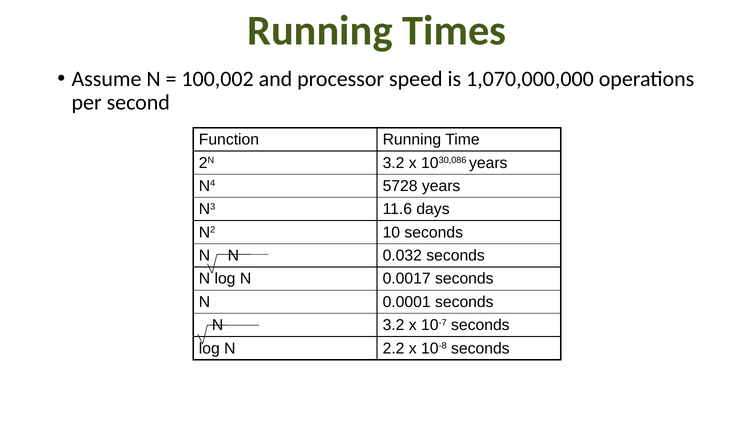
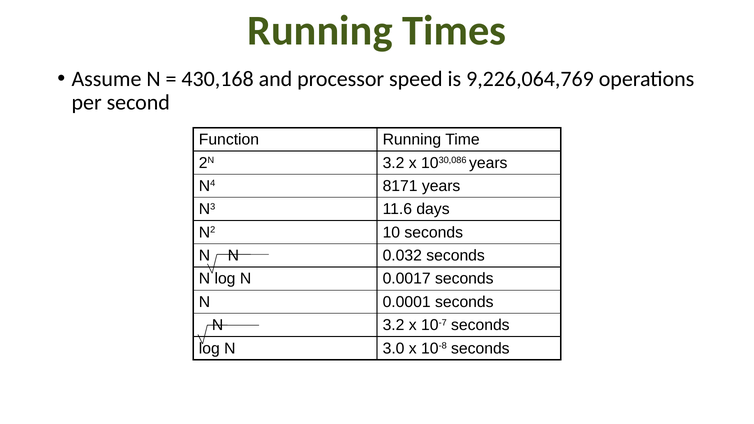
100,002: 100,002 -> 430,168 (218, 79)
1,070,000,000: 1,070,000,000 -> 9,226,064,769 (530, 79)
5728: 5728 -> 8171 (400, 186)
2.2: 2.2 -> 3.0 (394, 348)
